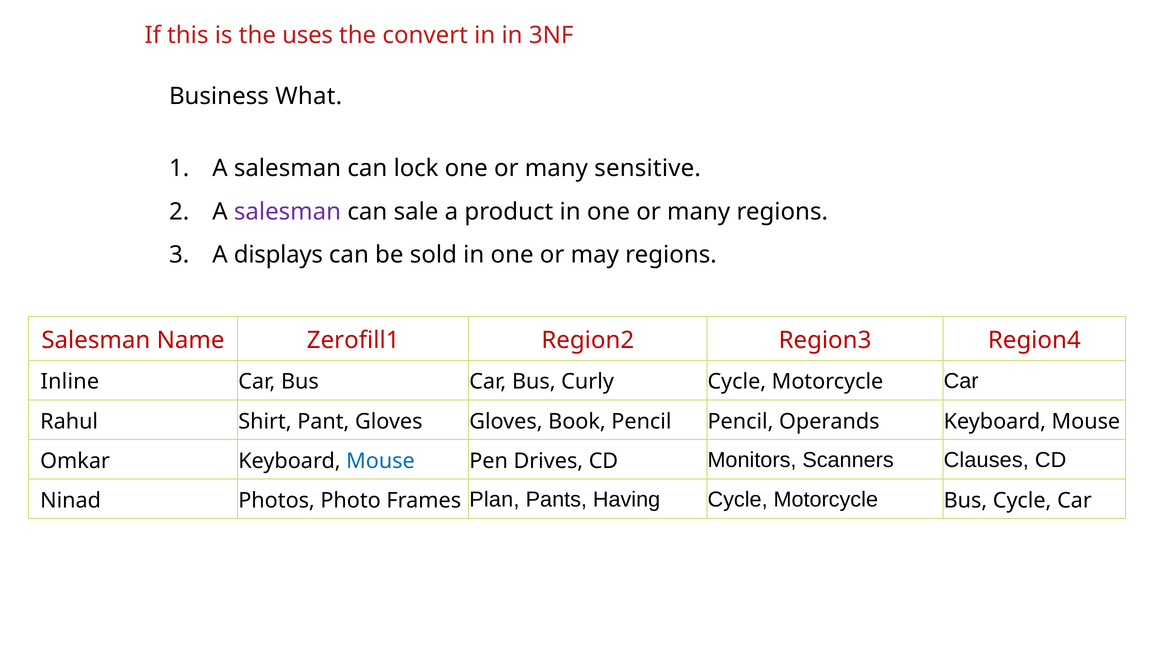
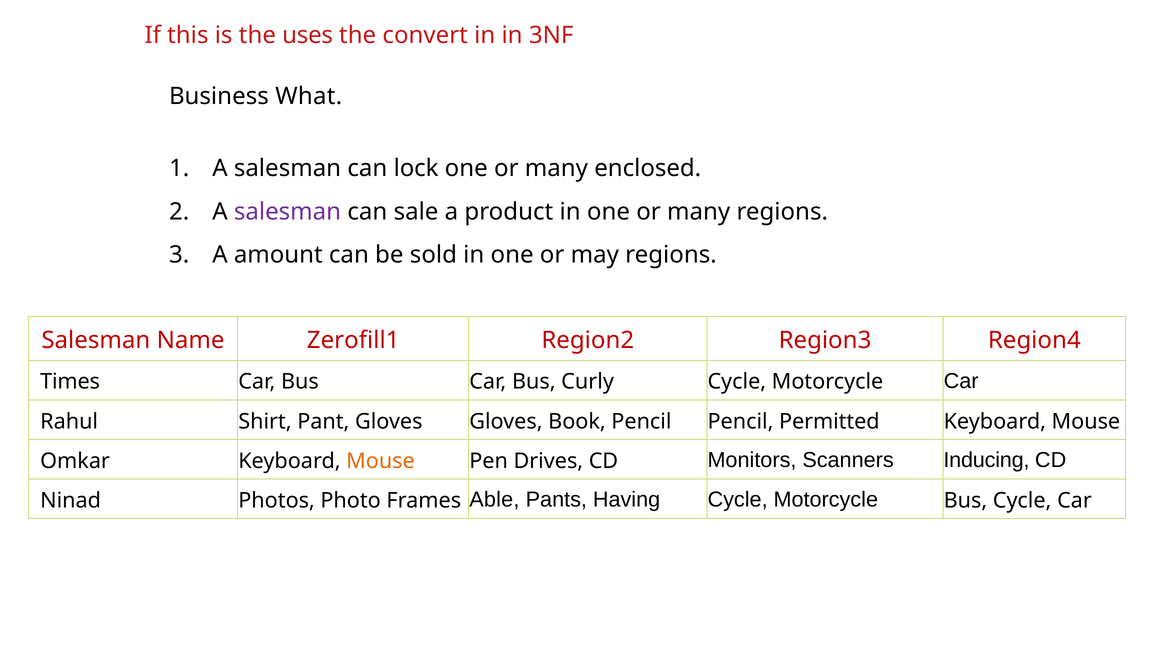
sensitive: sensitive -> enclosed (648, 168)
displays: displays -> amount (278, 255)
Inline: Inline -> Times (70, 382)
Operands: Operands -> Permitted (829, 421)
Mouse colour: blue -> orange (381, 461)
Clauses: Clauses -> Inducing (986, 460)
Plan: Plan -> Able (494, 500)
